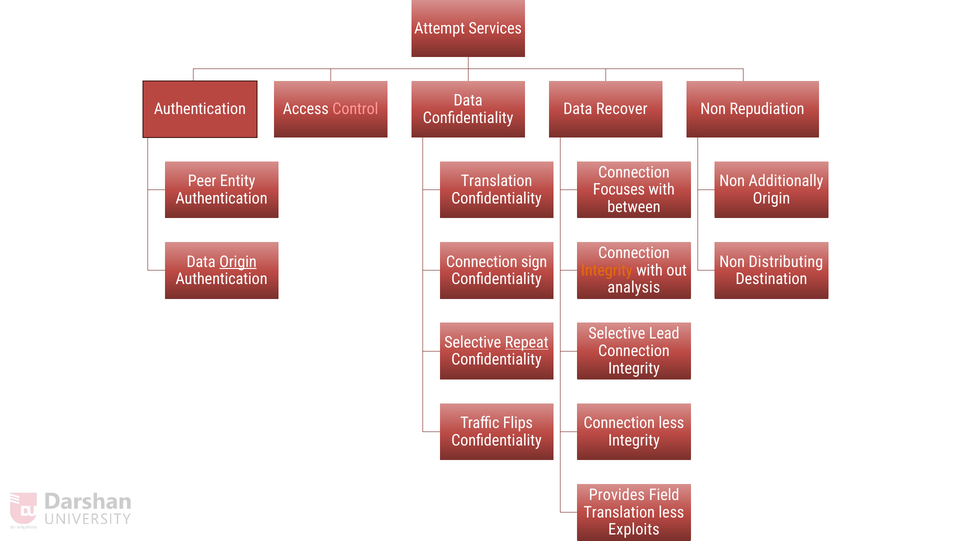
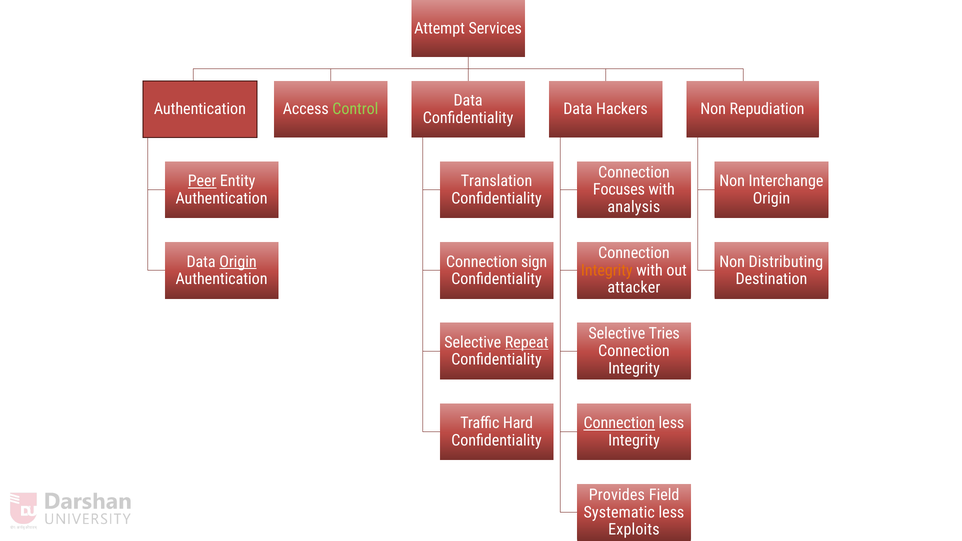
Control colour: pink -> light green (355, 109)
Recover: Recover -> Hackers (622, 109)
Peer underline: none -> present (202, 181)
Additionally: Additionally -> Interchange (786, 181)
between: between -> analysis (634, 207)
analysis: analysis -> attacker (634, 288)
Lead: Lead -> Tries (664, 334)
Flips: Flips -> Hard (518, 423)
Connection underline: none -> present (619, 423)
Translation: Translation -> Systematic (619, 512)
